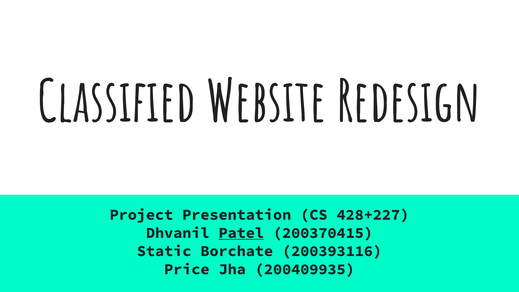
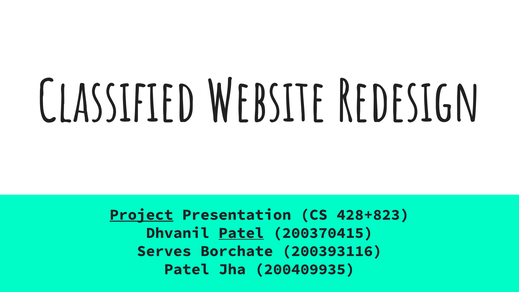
Project underline: none -> present (141, 215)
428+227: 428+227 -> 428+823 (373, 215)
Static: Static -> Serves (164, 251)
Price: Price -> Patel (187, 269)
